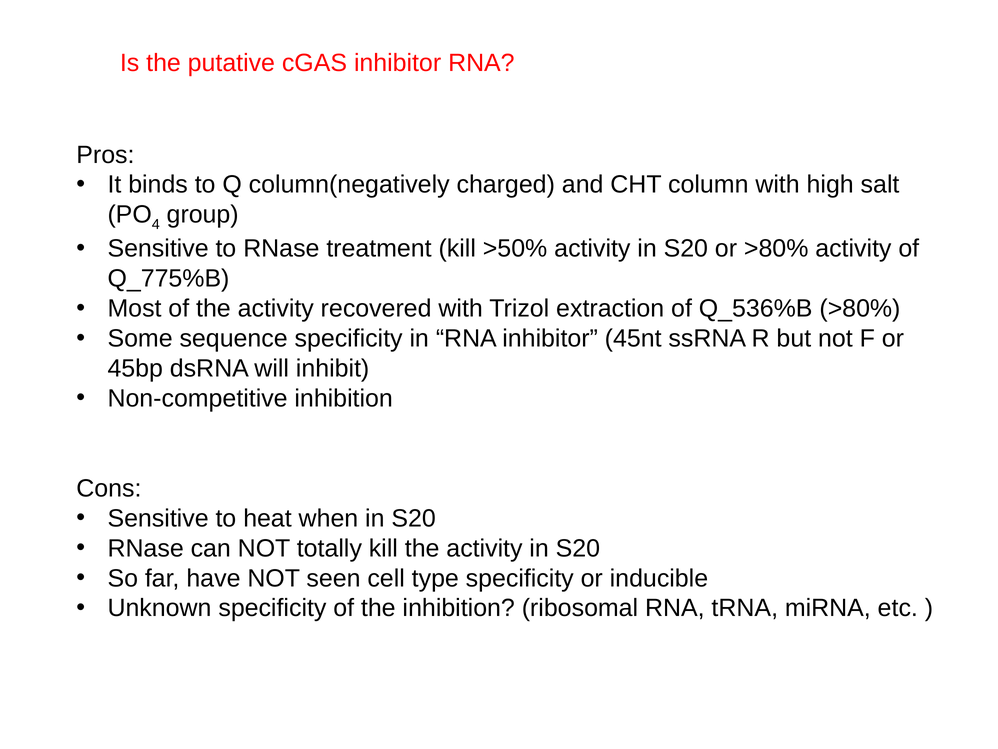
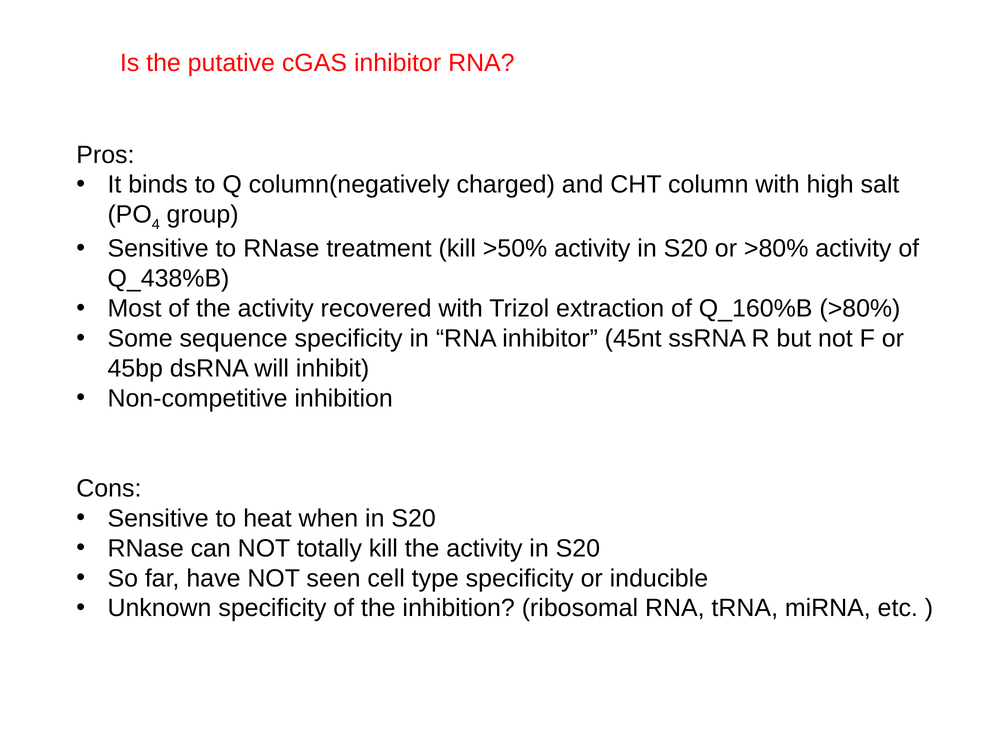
Q_775%B: Q_775%B -> Q_438%B (168, 279)
Q_536%B: Q_536%B -> Q_160%B (756, 308)
